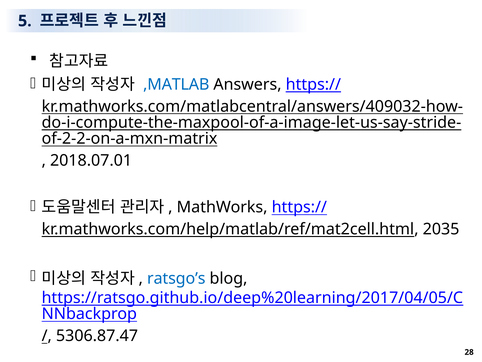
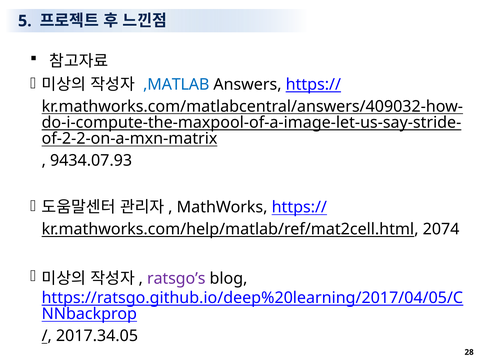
2018.07.01: 2018.07.01 -> 9434.07.93 (91, 160)
2035: 2035 -> 2074 (441, 229)
ratsgo’s colour: blue -> purple (176, 278)
5306.87.47: 5306.87.47 -> 2017.34.05 (97, 335)
